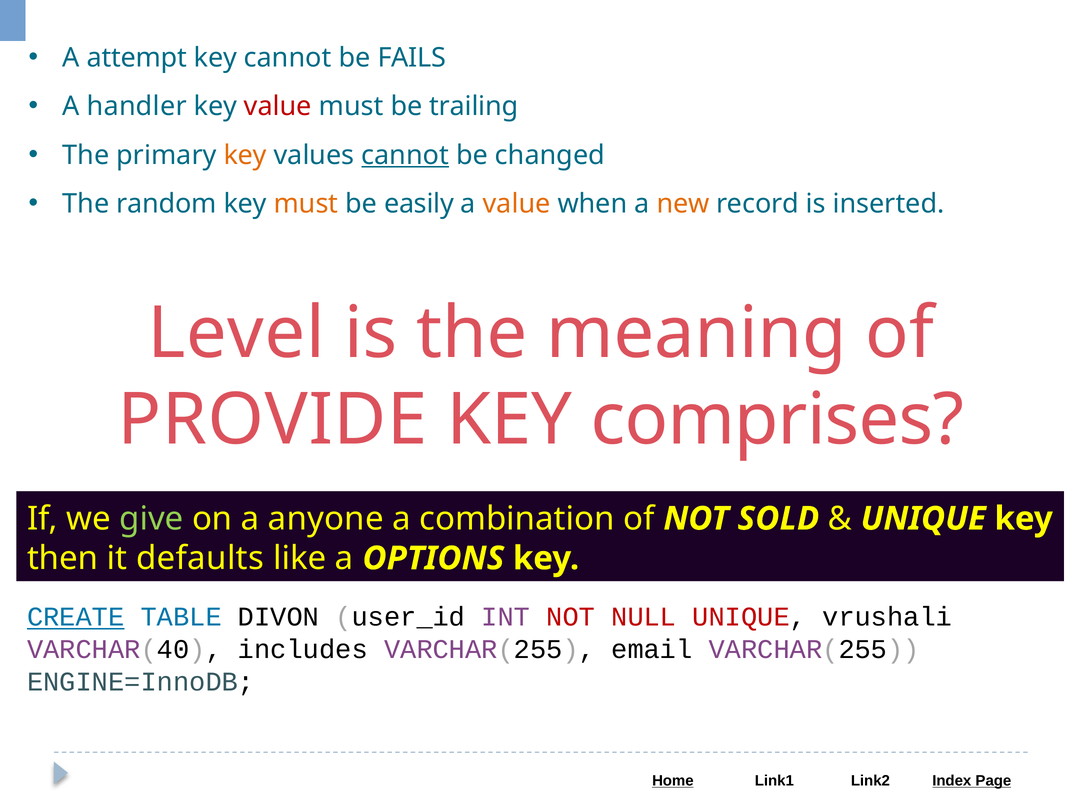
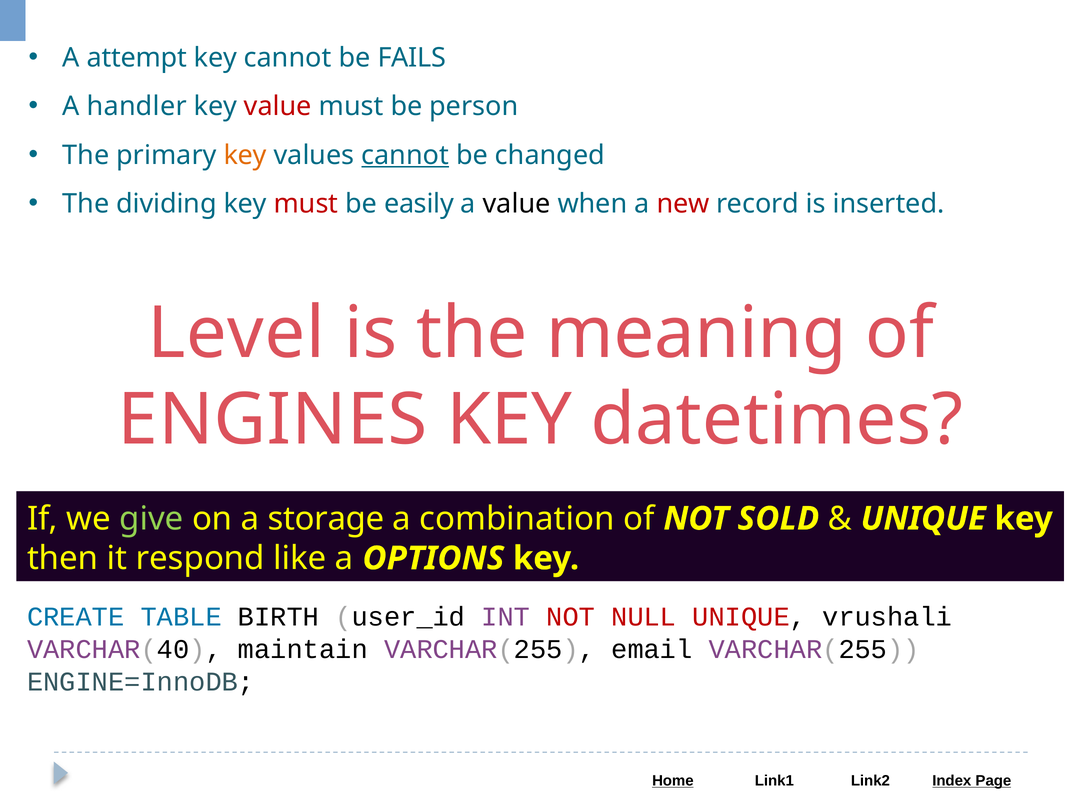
trailing: trailing -> person (474, 106)
random: random -> dividing (167, 204)
must colour: orange -> red (306, 204)
value colour: orange -> black (517, 204)
new colour: orange -> red (683, 204)
PROVIDE: PROVIDE -> ENGINES (273, 420)
comprises: comprises -> datetimes (777, 420)
anyone: anyone -> storage (326, 518)
defaults: defaults -> respond (200, 558)
CREATE underline: present -> none (76, 617)
DIVON: DIVON -> BIRTH (279, 617)
includes: includes -> maintain (303, 649)
